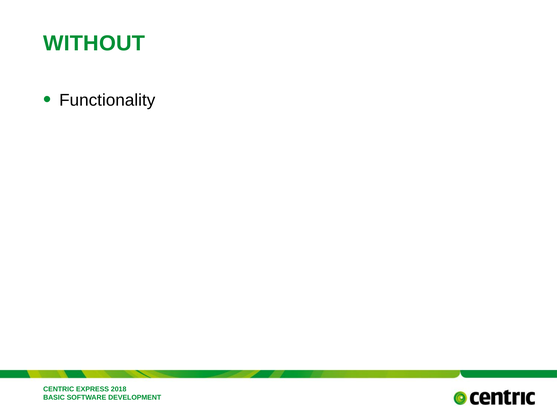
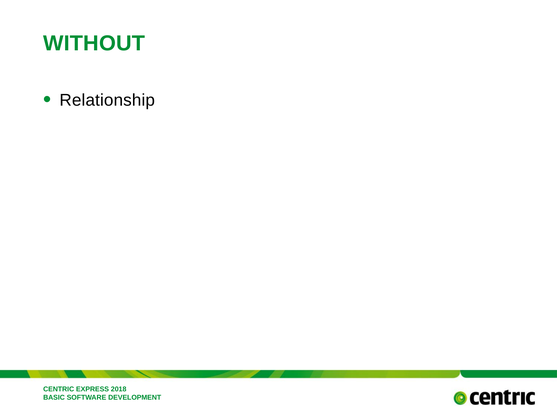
Functionality: Functionality -> Relationship (107, 100)
